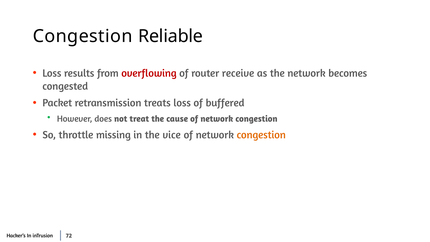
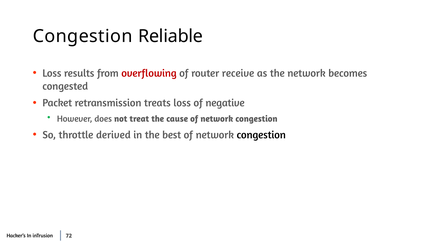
buffered: buffered -> negative (225, 103)
missing: missing -> derived (113, 135)
vice: vice -> best (172, 135)
congestion colour: orange -> black (261, 135)
